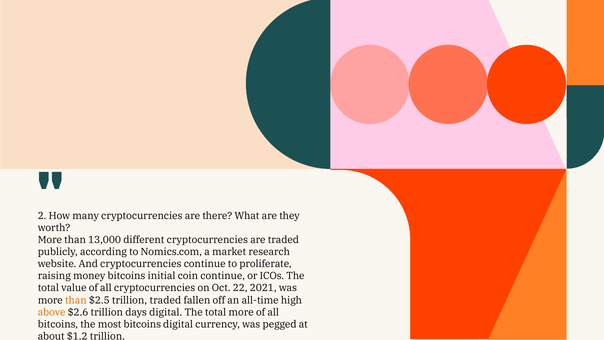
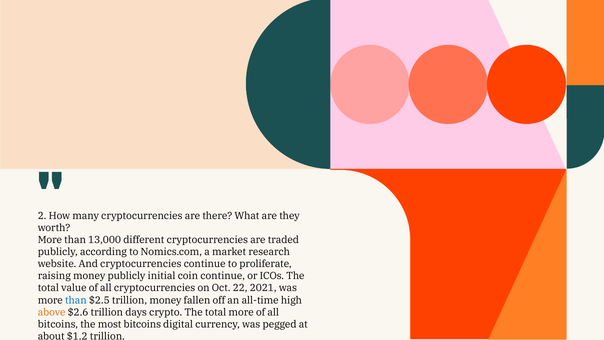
money bitcoins: bitcoins -> publicly (126, 276)
than colour: orange -> blue (76, 300)
trillion traded: traded -> money (165, 300)
days digital: digital -> crypto (166, 312)
